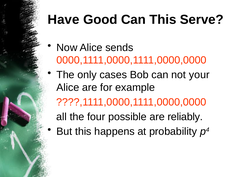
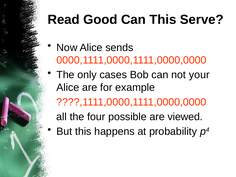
Have: Have -> Read (64, 20)
reliably: reliably -> viewed (185, 117)
